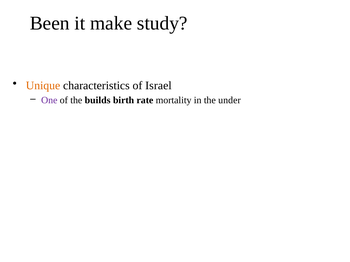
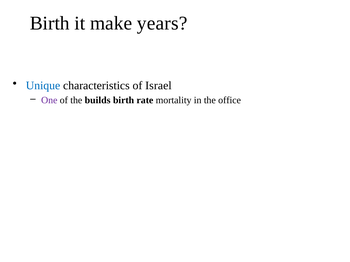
Been: Been -> Birth (50, 23)
study: study -> years (162, 23)
Unique colour: orange -> blue (43, 86)
under: under -> office (230, 100)
